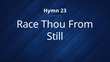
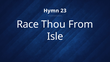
Still: Still -> Isle (55, 36)
